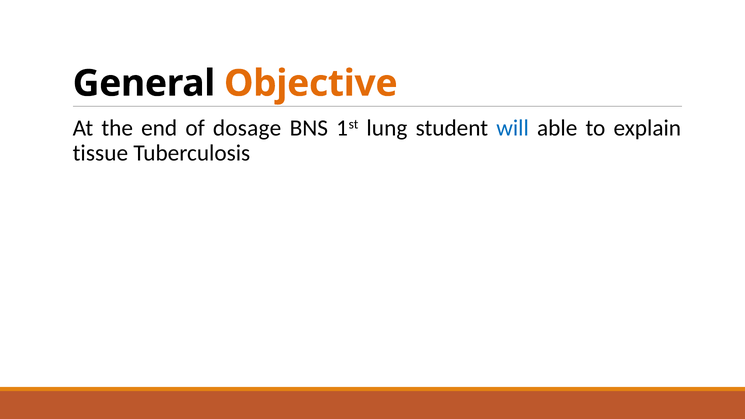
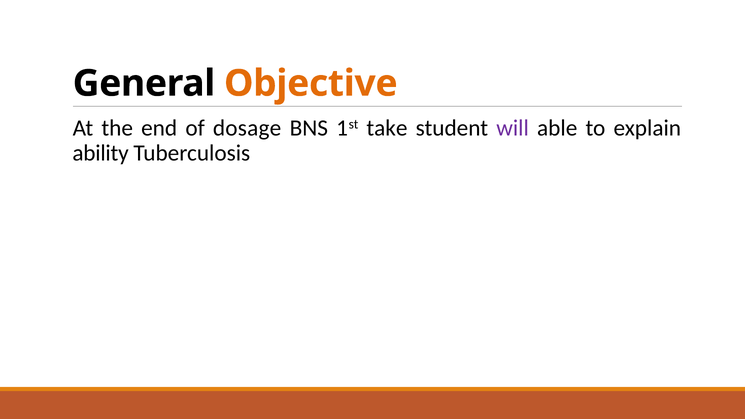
lung: lung -> take (387, 128)
will colour: blue -> purple (513, 128)
tissue: tissue -> ability (101, 153)
